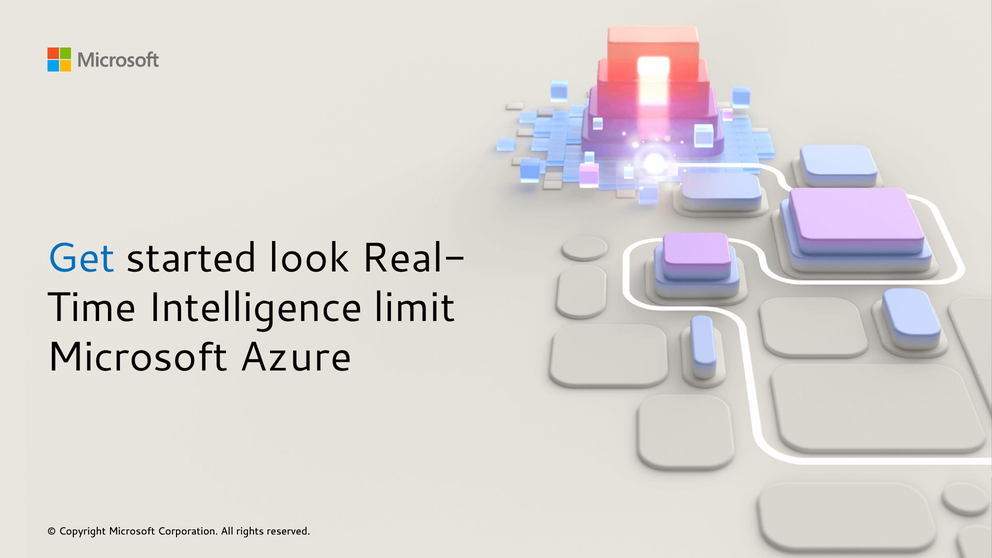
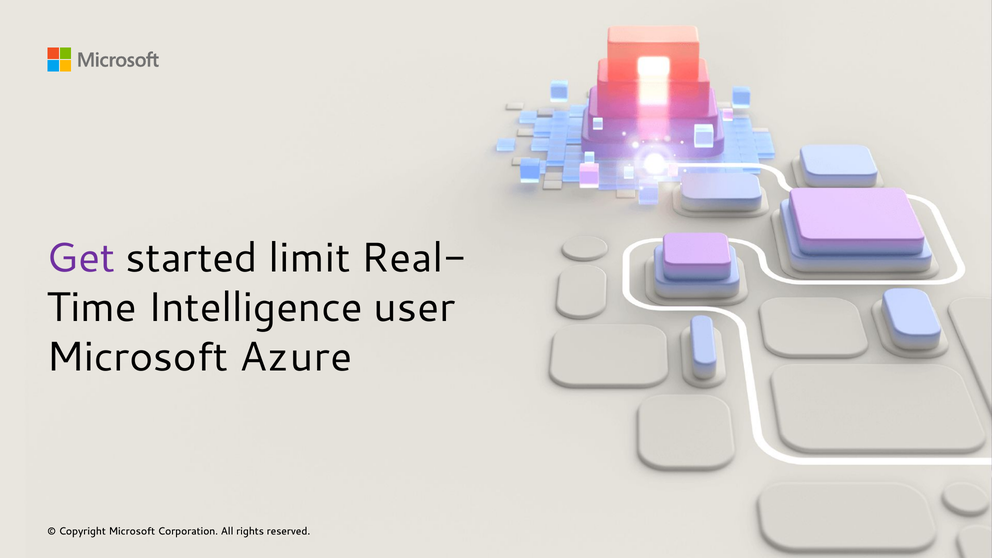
Get colour: blue -> purple (81, 258)
look: look -> limit (309, 258)
limit: limit -> user (414, 308)
